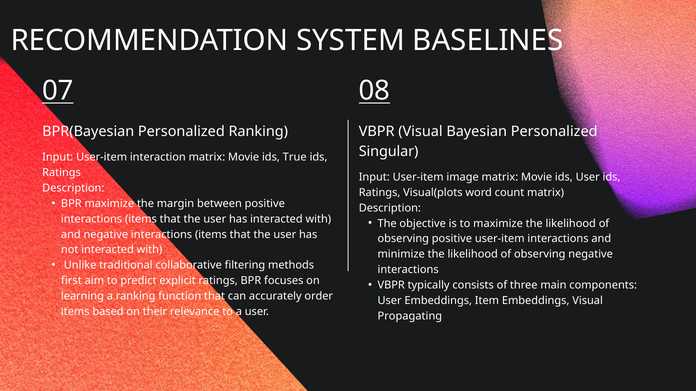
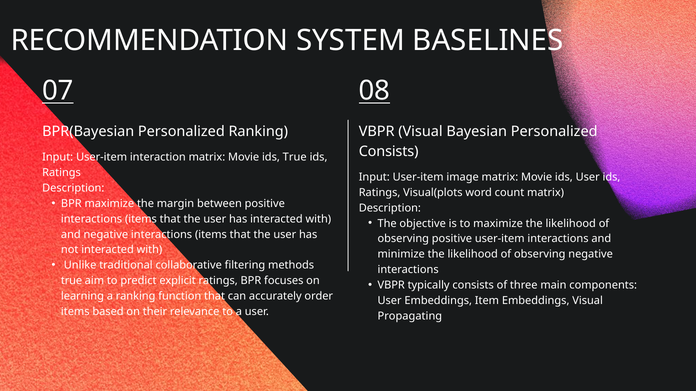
Singular: Singular -> Consists (389, 152)
first: first -> true (71, 281)
